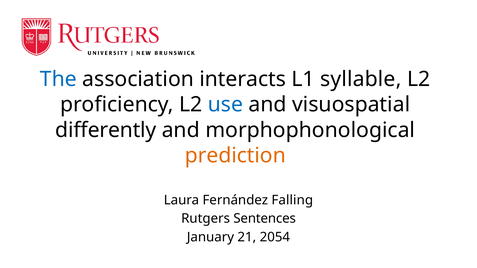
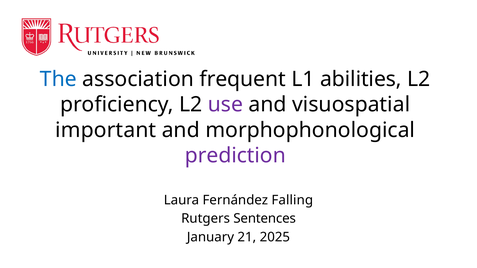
interacts: interacts -> frequent (243, 79)
syllable: syllable -> abilities (361, 79)
use colour: blue -> purple (225, 105)
differently: differently -> important (106, 130)
prediction colour: orange -> purple (235, 156)
2054: 2054 -> 2025 (275, 237)
